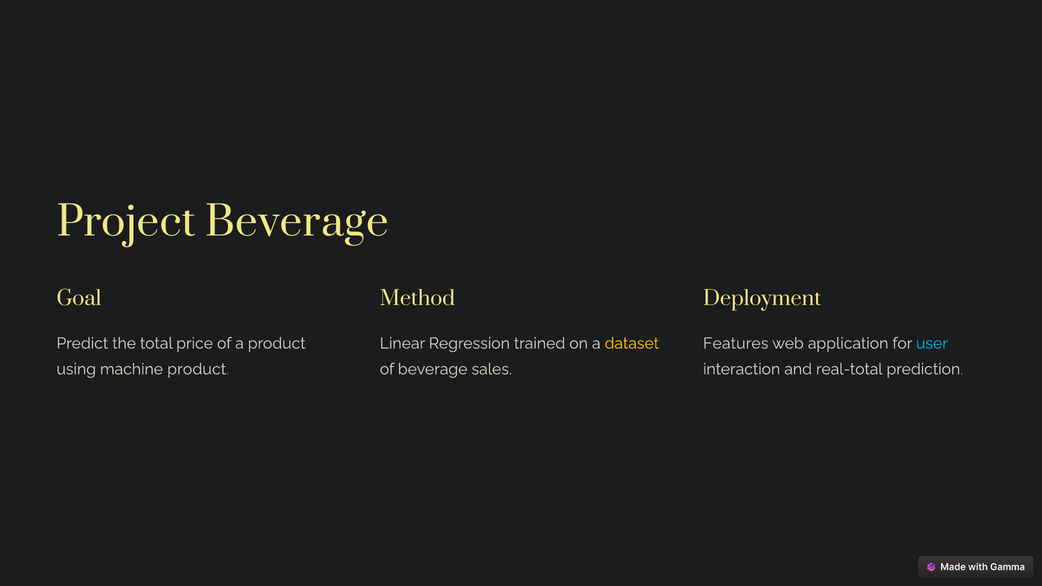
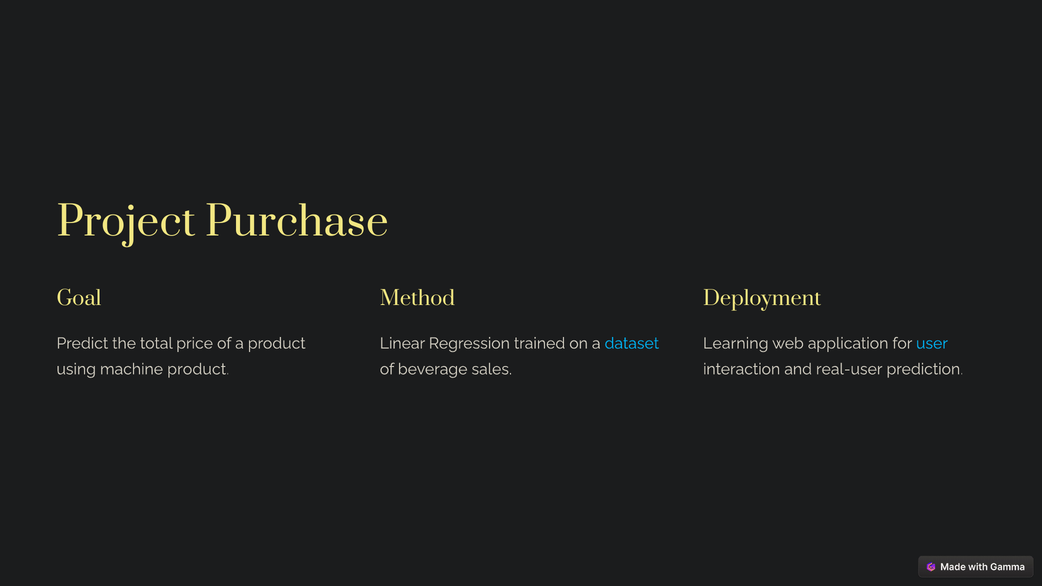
Project Beverage: Beverage -> Purchase (297, 223)
dataset colour: yellow -> light blue (632, 343)
Features: Features -> Learning (736, 343)
real-total: real-total -> real-user (849, 369)
